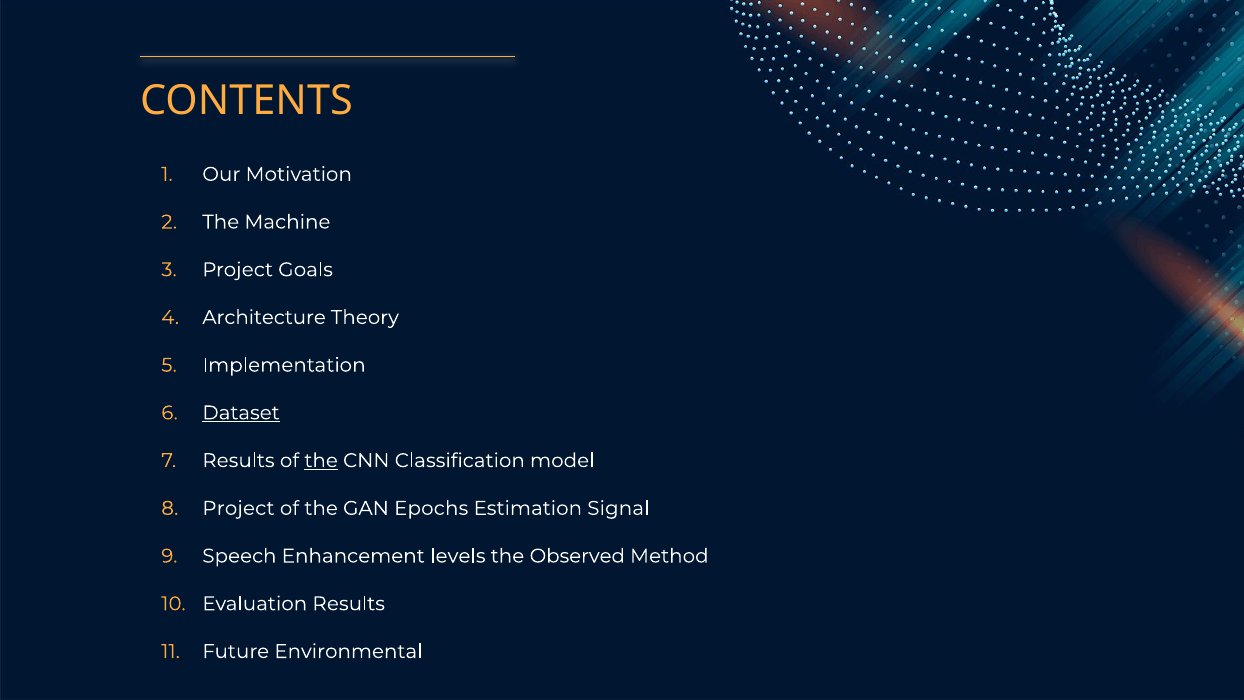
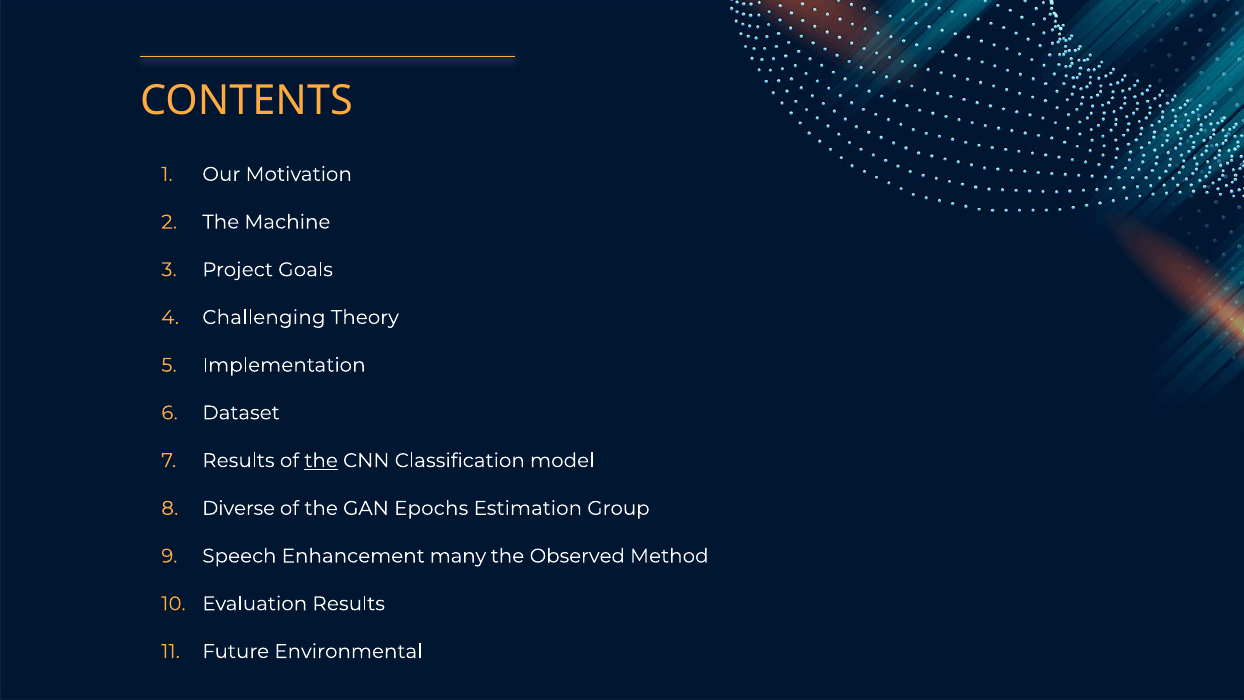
Architecture: Architecture -> Challenging (264, 317)
Dataset underline: present -> none (241, 413)
Project: Project -> Diverse (239, 508)
Signal: Signal -> Group (618, 508)
levels: levels -> many (458, 556)
